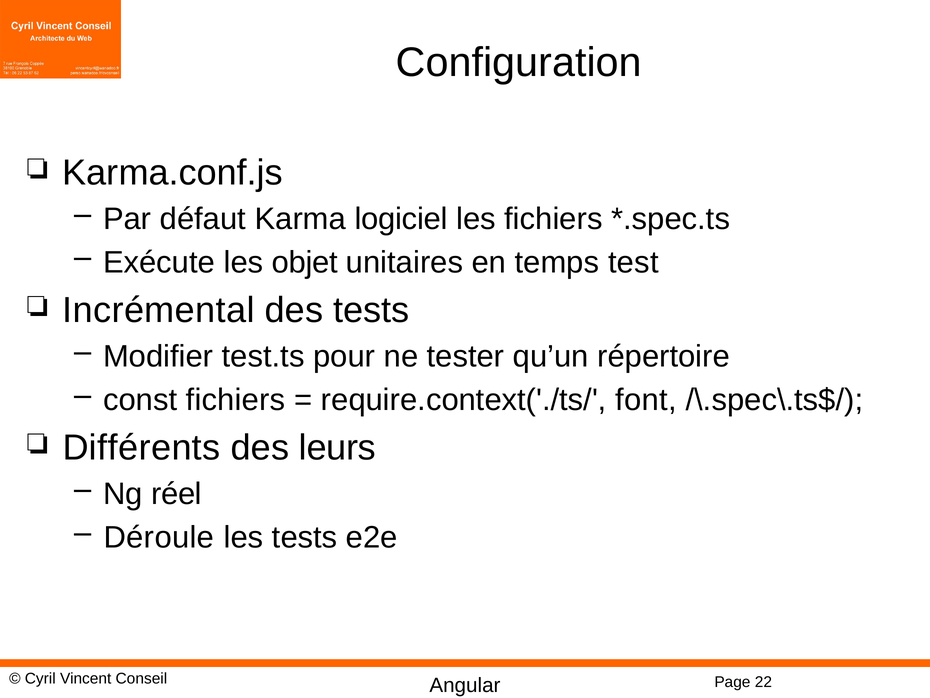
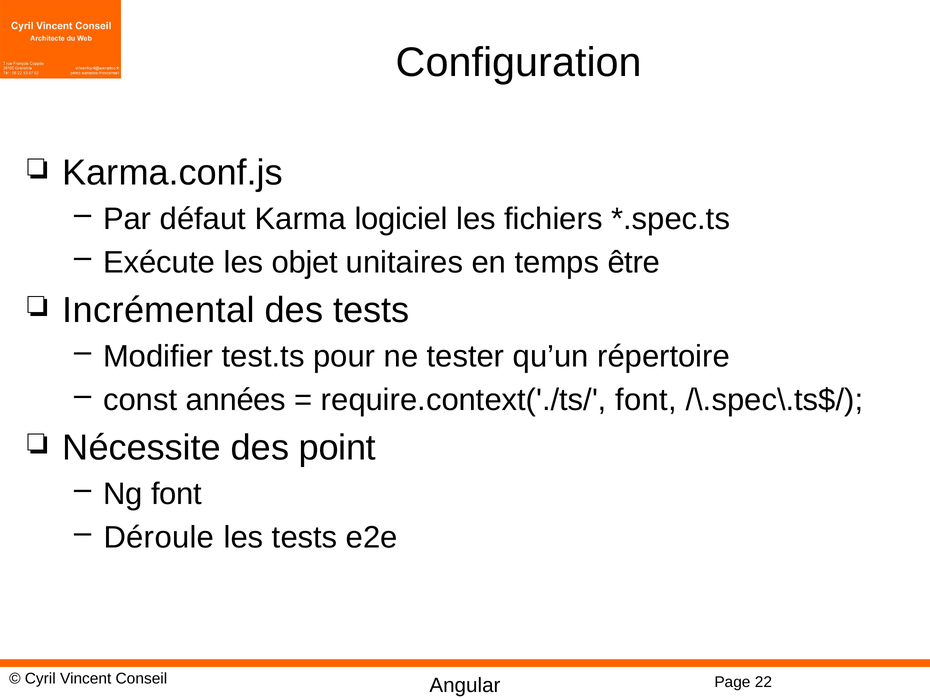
test: test -> être (634, 262)
const fichiers: fichiers -> années (236, 400)
Différents: Différents -> Nécessite (142, 447)
leurs: leurs -> point (337, 447)
Ng réel: réel -> font (176, 494)
